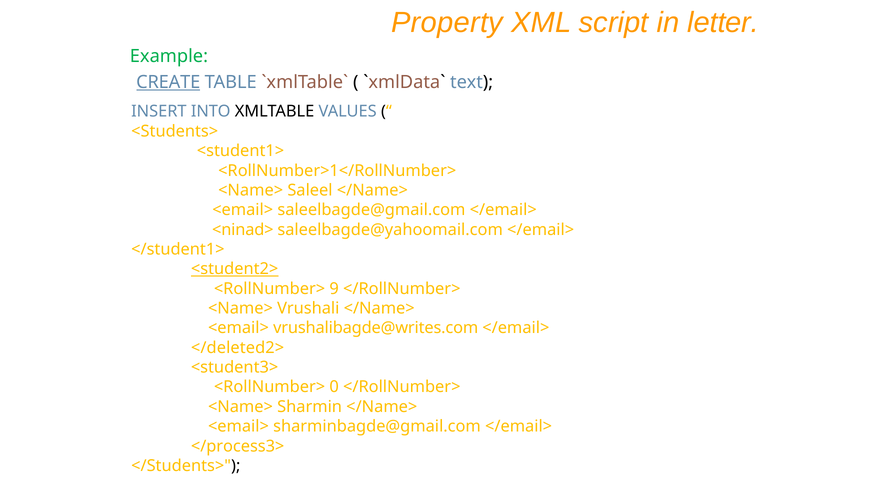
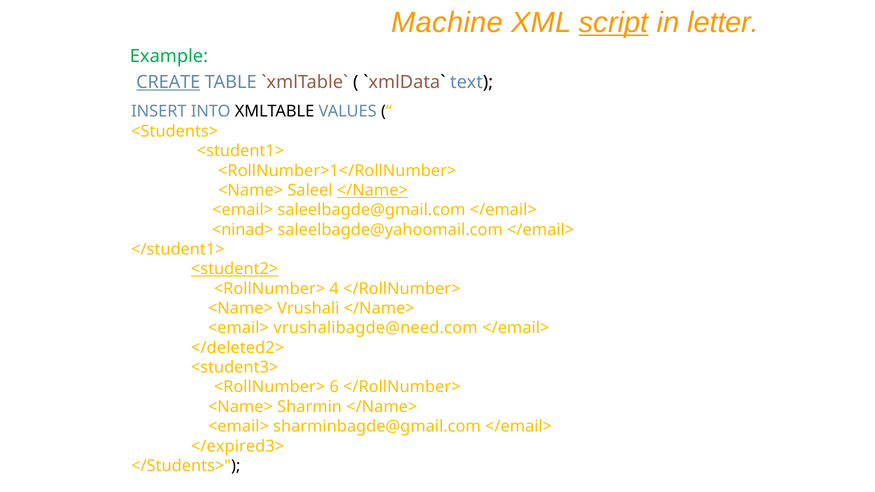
Property: Property -> Machine (447, 23)
script underline: none -> present (614, 23)
</Name> underline: none -> present (372, 190)
9: 9 -> 4 (334, 289)
vrushalibagde@writes.com: vrushalibagde@writes.com -> vrushalibagde@need.com (376, 328)
0: 0 -> 6 (334, 387)
</process3>: </process3> -> </expired3> (238, 446)
